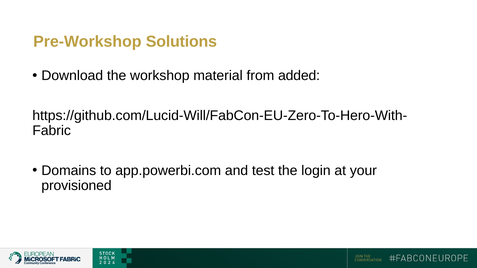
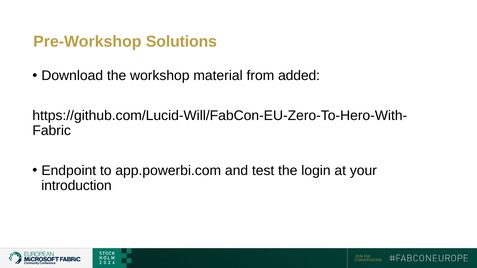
Domains: Domains -> Endpoint (69, 171)
provisioned: provisioned -> introduction (77, 186)
